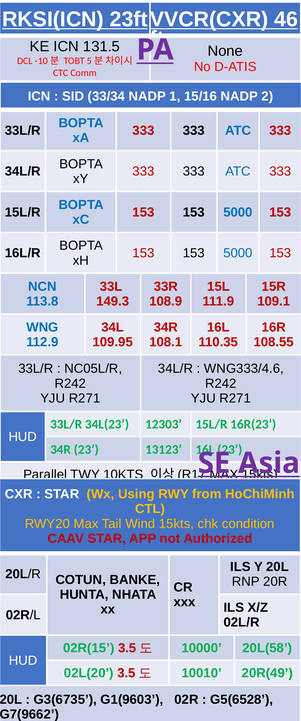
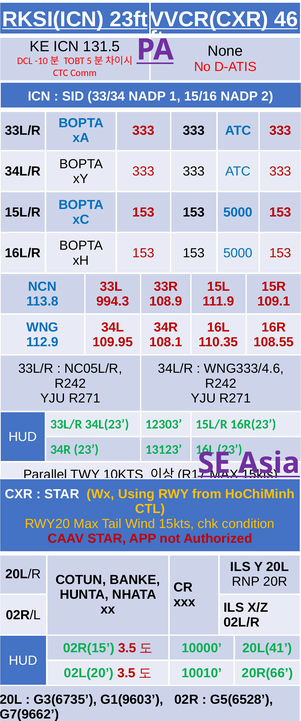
149.3: 149.3 -> 994.3 (113, 301)
20L(58: 20L(58 -> 20L(41 (267, 647)
20R(49: 20R(49 -> 20R(66 (267, 672)
